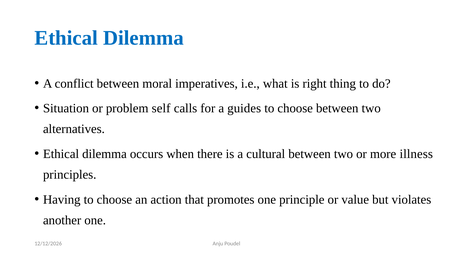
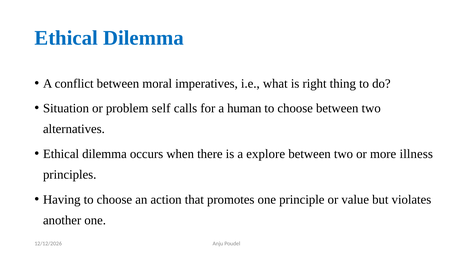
guides: guides -> human (244, 108)
cultural: cultural -> explore (266, 154)
